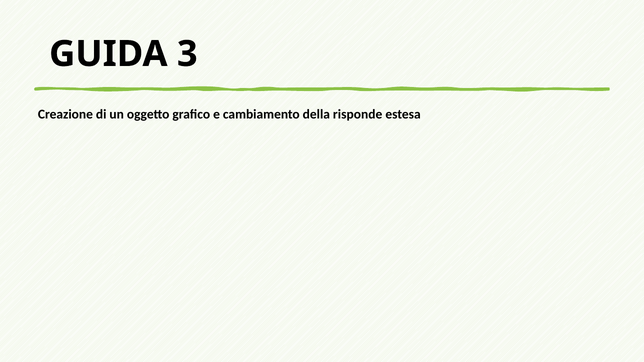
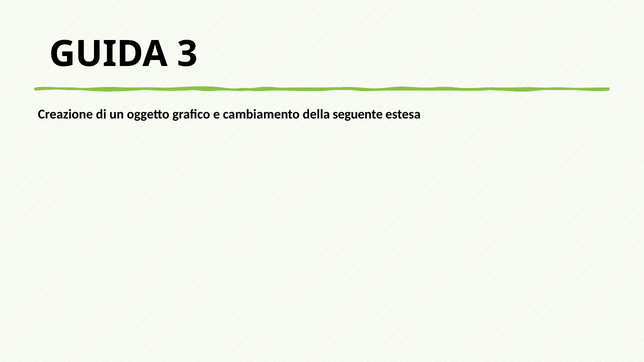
risponde: risponde -> seguente (358, 114)
